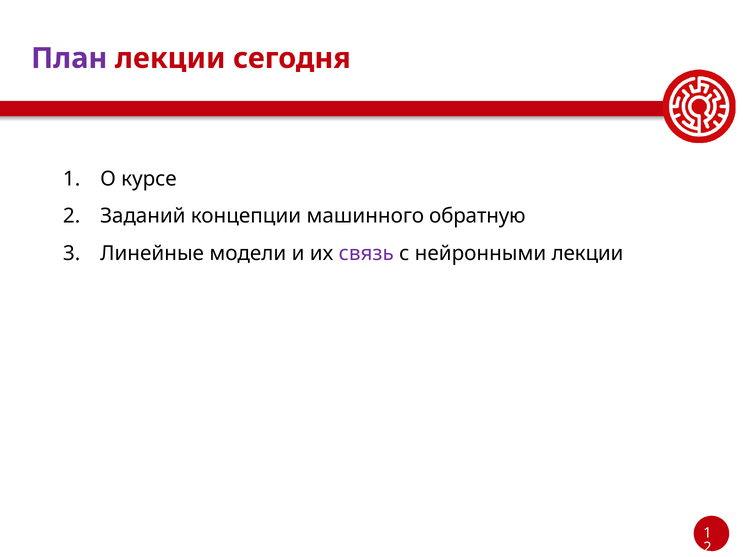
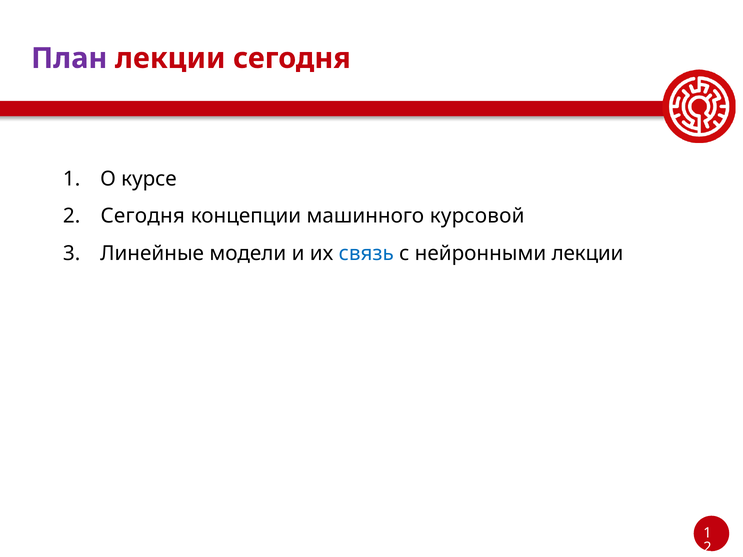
Заданий: Заданий -> Сегодня (143, 216)
обратную: обратную -> курсовой (477, 216)
связь colour: purple -> blue (366, 253)
